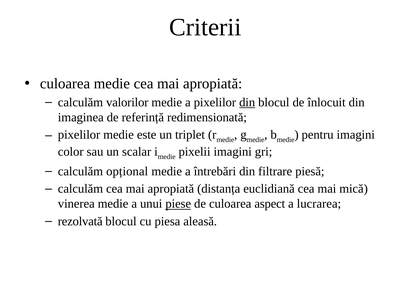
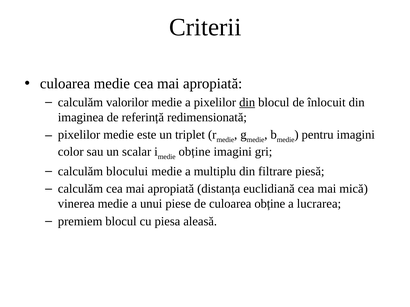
medie pixelii: pixelii -> obține (194, 152)
opțional: opțional -> blocului (127, 172)
întrebări: întrebări -> multiplu (215, 172)
piese underline: present -> none (178, 204)
culoarea aspect: aspect -> obține (270, 204)
rezolvată: rezolvată -> premiem (80, 222)
